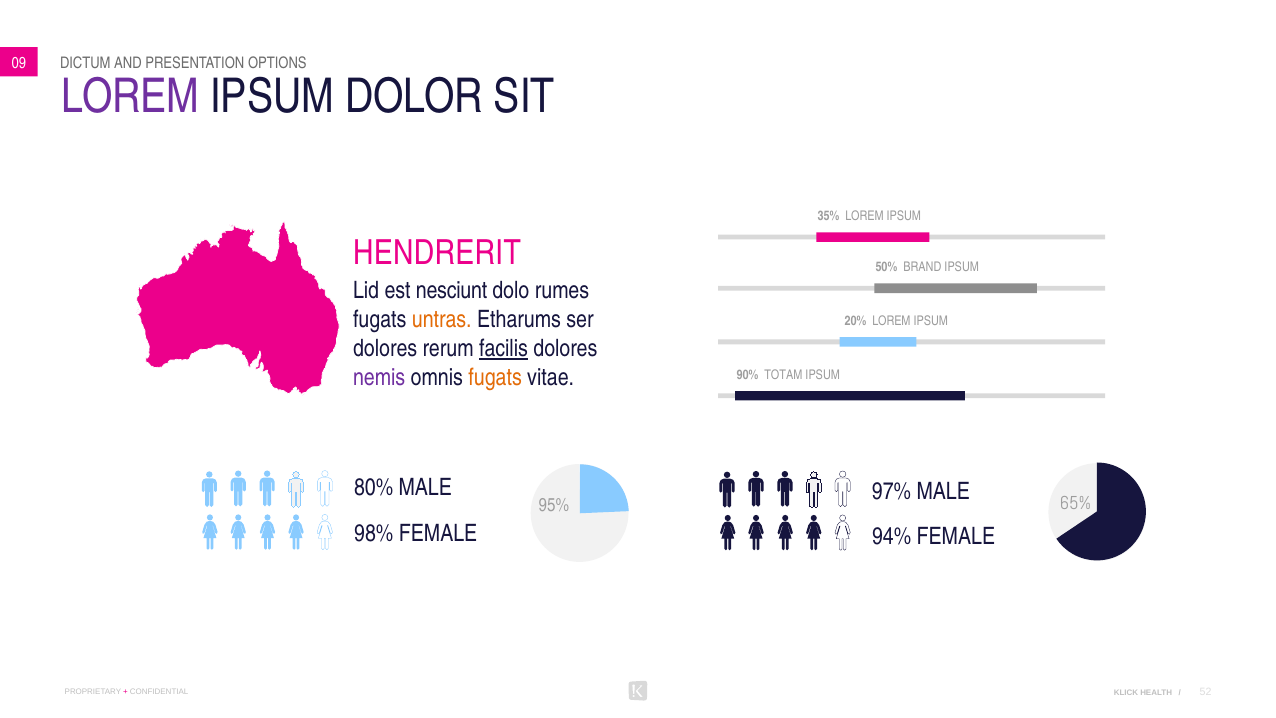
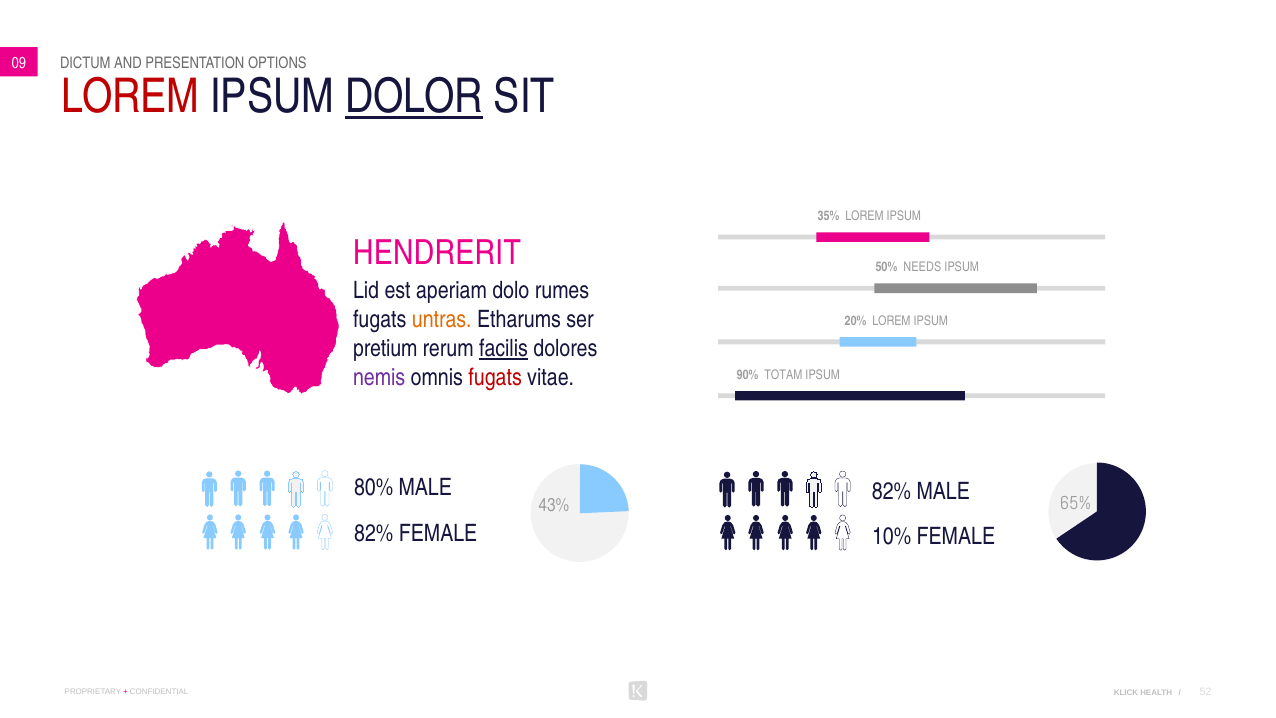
LOREM colour: purple -> red (130, 97)
DOLOR underline: none -> present (414, 97)
BRAND: BRAND -> NEEDS (922, 267)
nesciunt: nesciunt -> aperiam (451, 291)
dolores: dolores -> pretium (385, 348)
fugats colour: orange -> red (495, 377)
97%: 97% -> 82% (892, 491)
95%: 95% -> 43% (554, 505)
98%: 98% -> 82% (374, 533)
94%: 94% -> 10% (892, 537)
